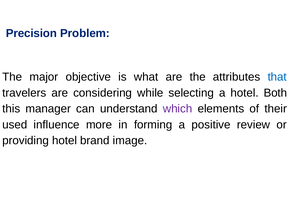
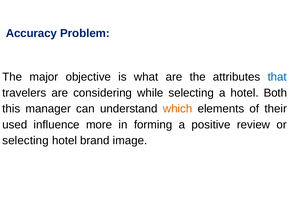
Precision: Precision -> Accuracy (31, 33)
which colour: purple -> orange (178, 109)
providing: providing -> selecting (26, 141)
